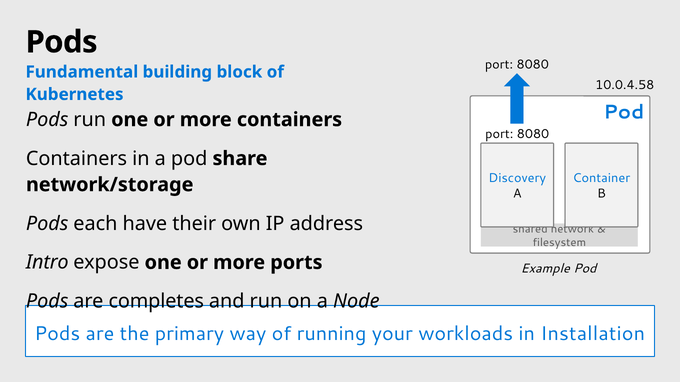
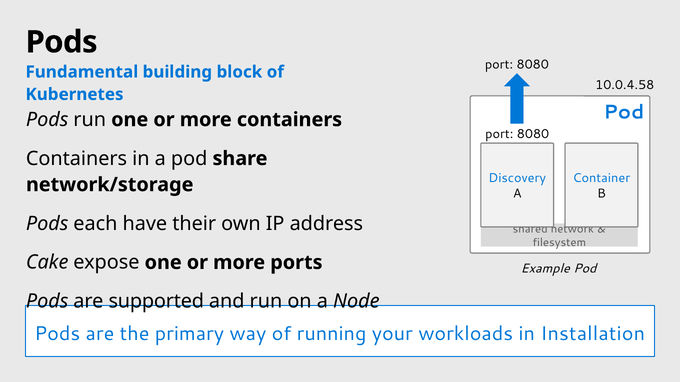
Intro: Intro -> Cake (47, 263)
completes: completes -> supported (156, 302)
